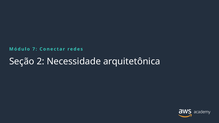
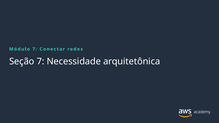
Seção 2: 2 -> 7 (40, 62)
